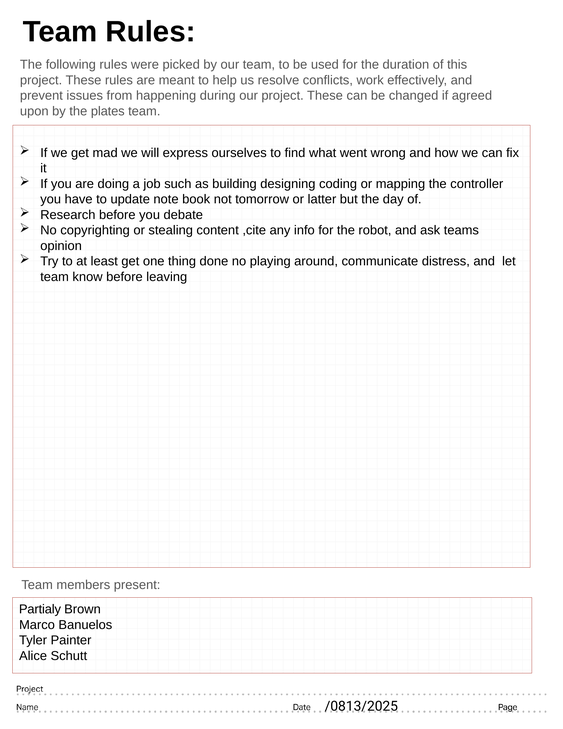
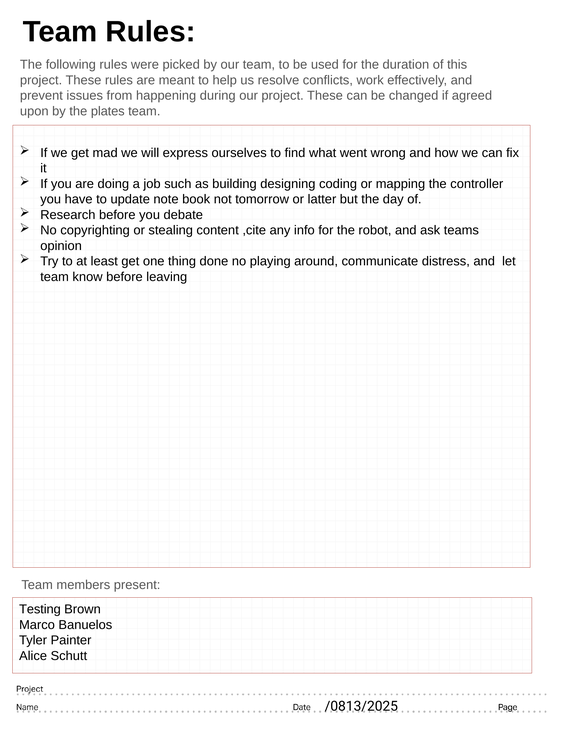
Partialy: Partialy -> Testing (40, 609)
